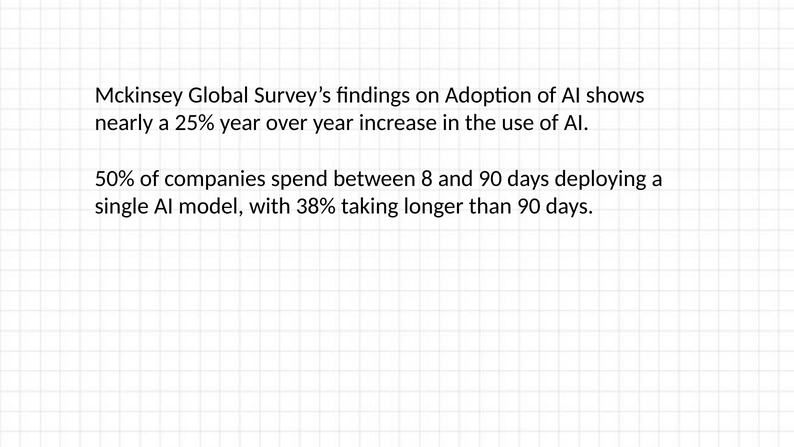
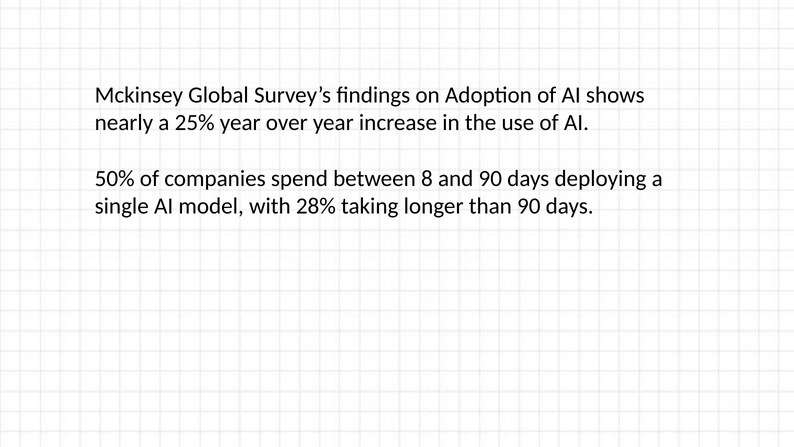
38%: 38% -> 28% (316, 206)
